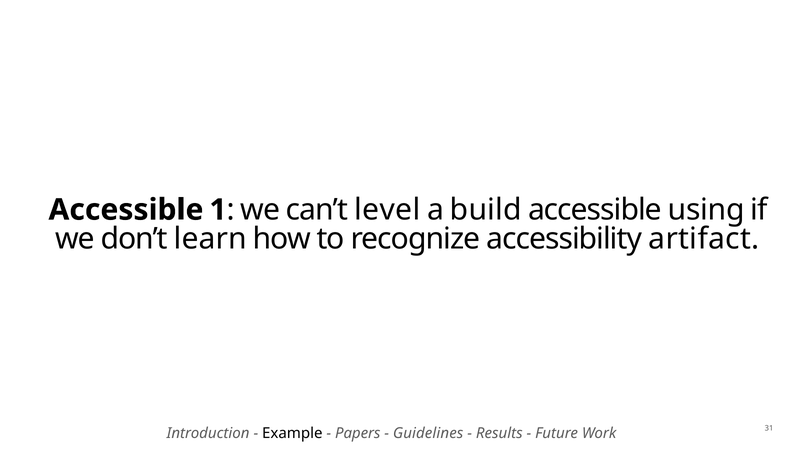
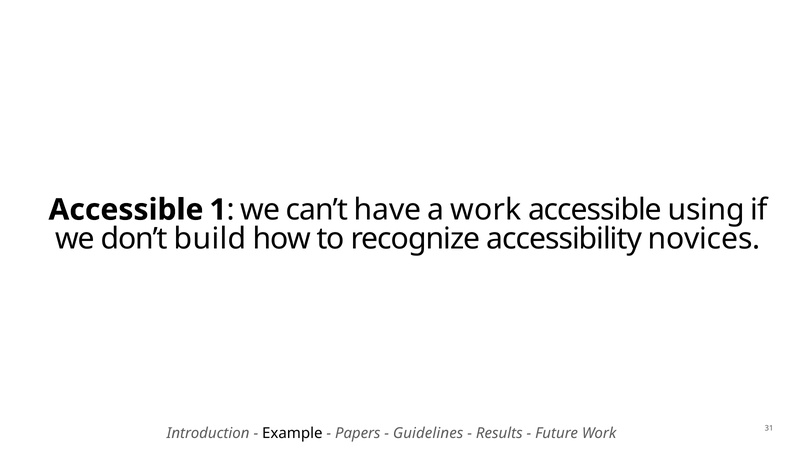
level: level -> have (388, 210)
a build: build -> work (486, 210)
learn: learn -> build (210, 239)
artifact: artifact -> novices (704, 239)
